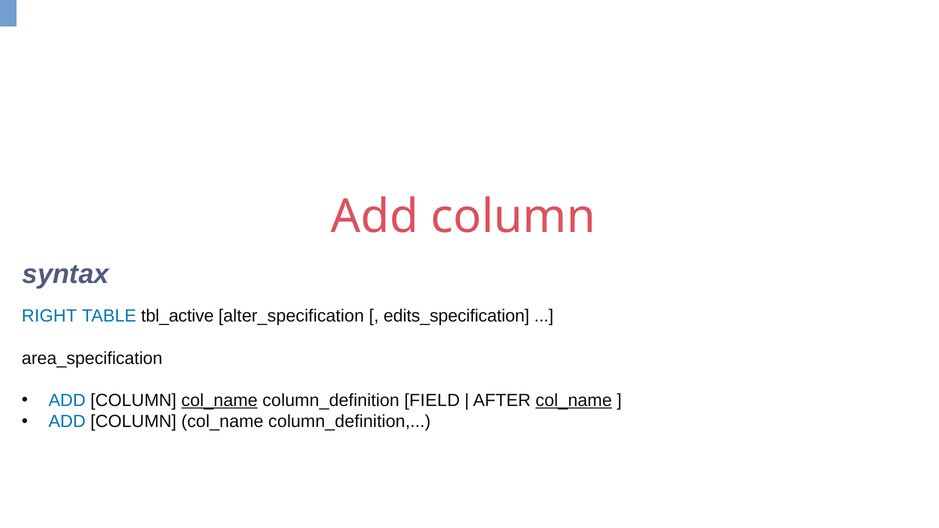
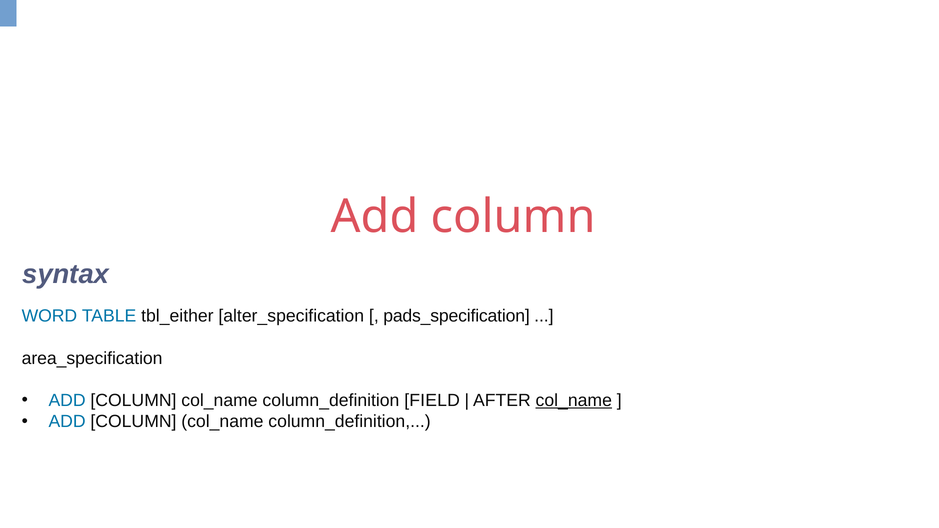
RIGHT: RIGHT -> WORD (49, 316)
tbl_active: tbl_active -> tbl_either (177, 316)
edits_specification: edits_specification -> pads_specification (457, 316)
col_name underline: present -> none (219, 401)
